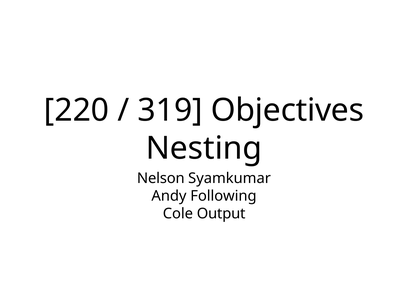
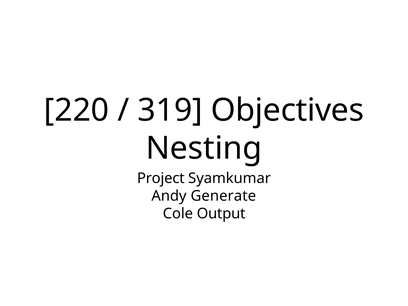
Nelson: Nelson -> Project (161, 178)
Following: Following -> Generate (223, 196)
